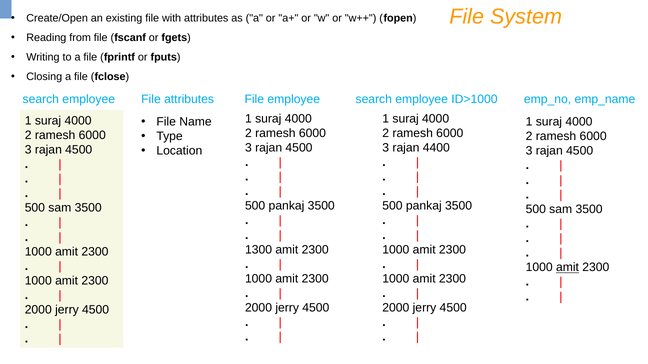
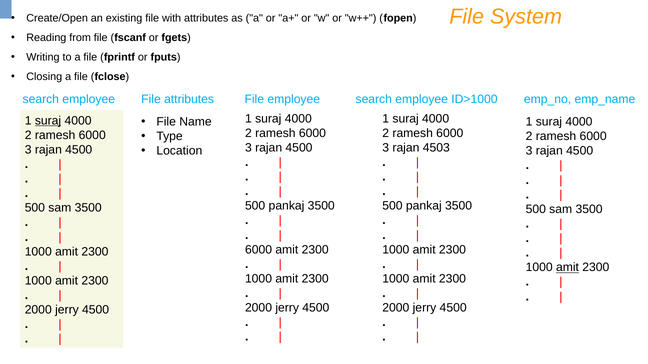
suraj underline: none -> present (48, 121)
4400: 4400 -> 4503 (436, 148)
1300: 1300 -> 6000 (259, 250)
